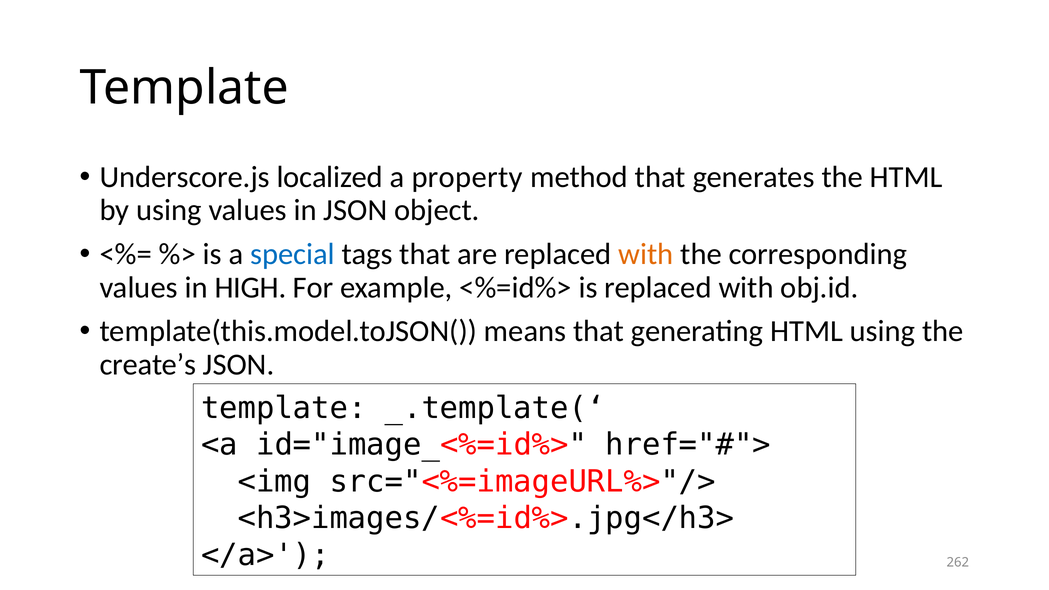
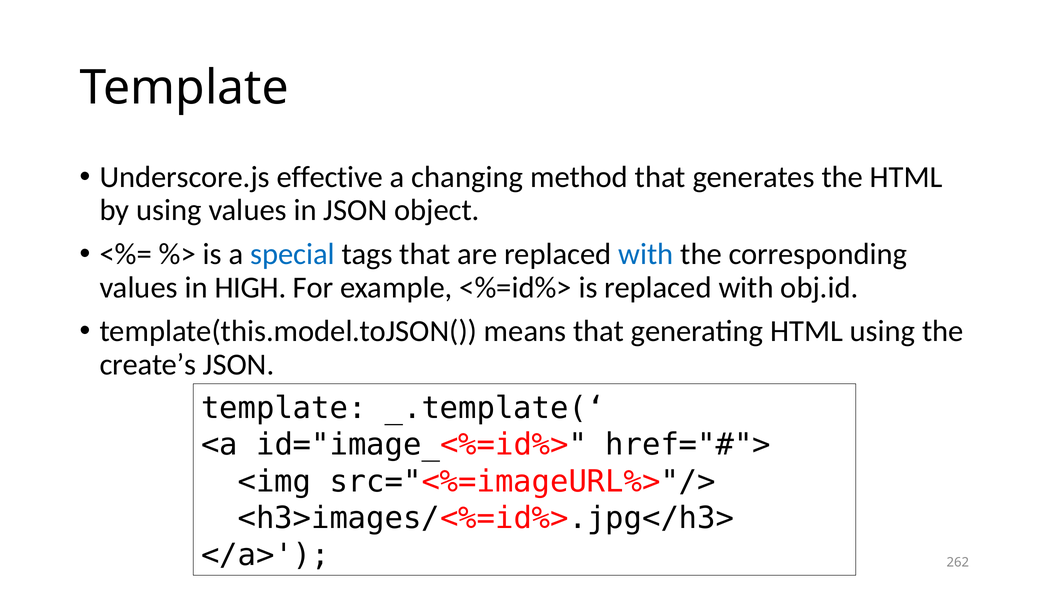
localized: localized -> effective (330, 177)
property: property -> changing (467, 177)
with colour: orange -> blue (646, 254)
